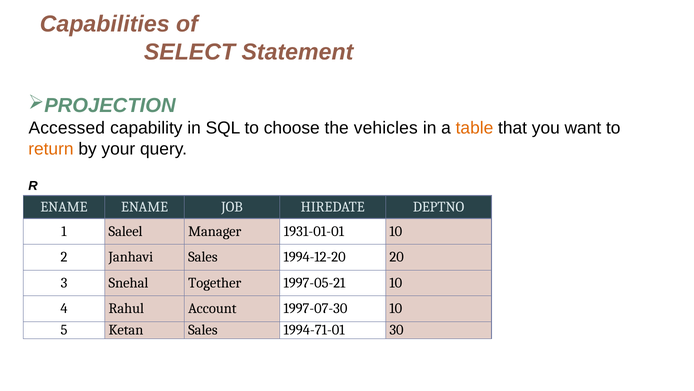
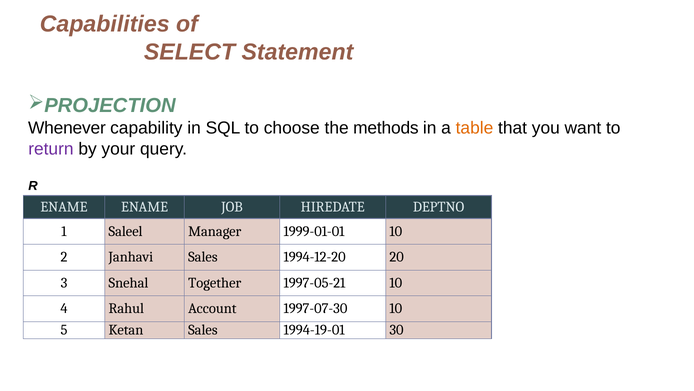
Accessed: Accessed -> Whenever (67, 128)
vehicles: vehicles -> methods (386, 128)
return colour: orange -> purple (51, 149)
1931-01-01: 1931-01-01 -> 1999-01-01 (314, 231)
1994-71-01: 1994-71-01 -> 1994-19-01 (314, 330)
